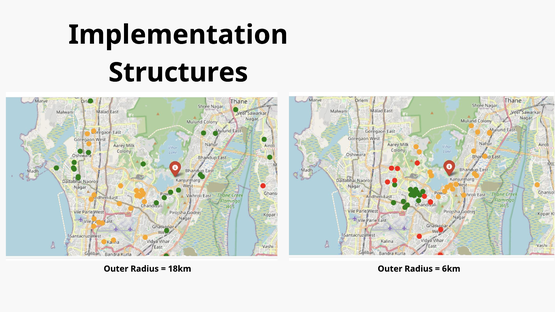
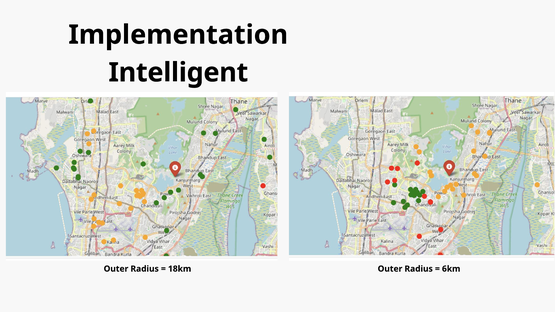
Structures: Structures -> Intelligent (178, 73)
